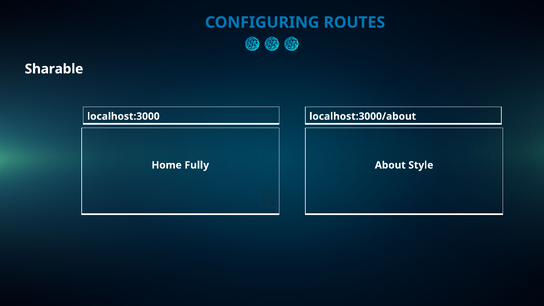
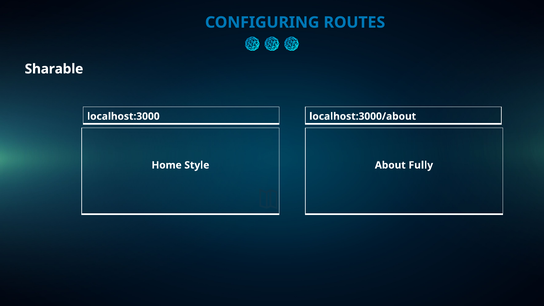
Fully: Fully -> Style (197, 165)
Style: Style -> Fully (421, 165)
